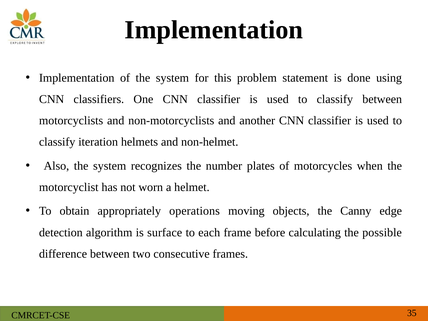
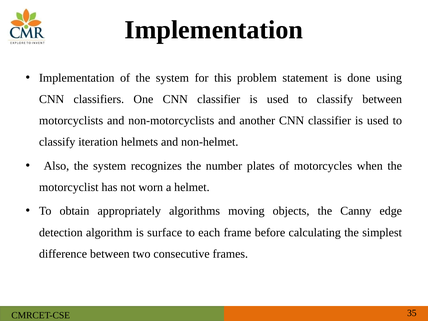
operations: operations -> algorithms (195, 211)
possible: possible -> simplest (382, 232)
